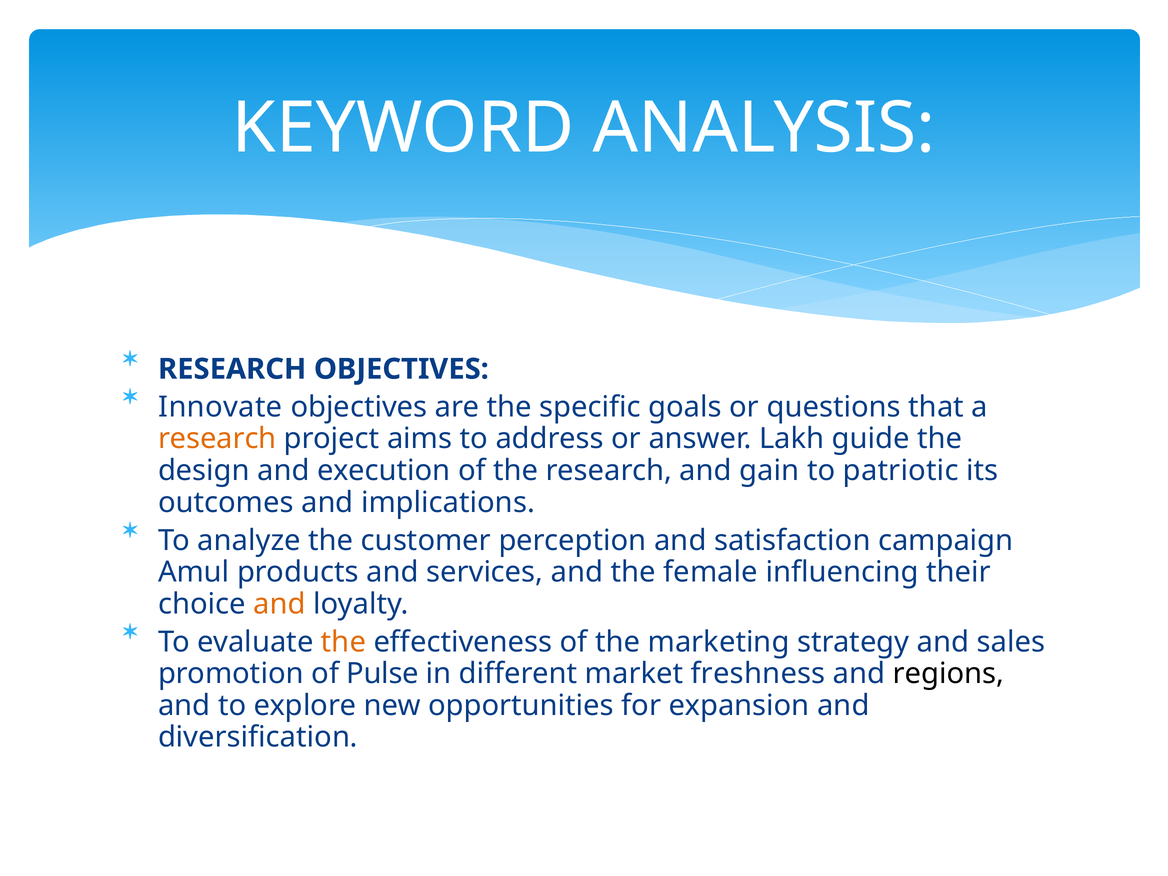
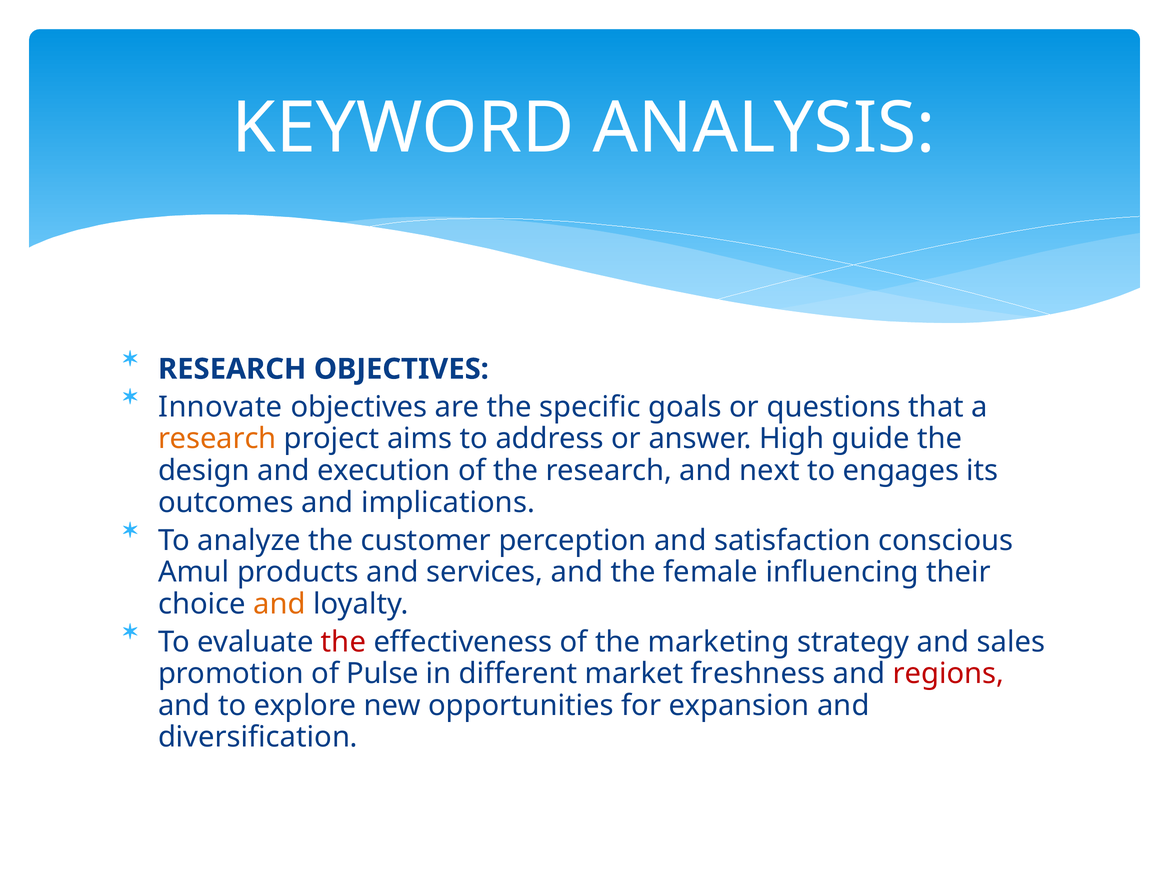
Lakh: Lakh -> High (792, 439)
gain: gain -> next (769, 471)
patriotic: patriotic -> engages (901, 471)
campaign: campaign -> conscious (946, 540)
the colour: orange -> red (343, 642)
regions colour: black -> red (948, 674)
